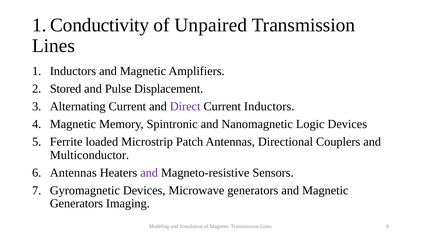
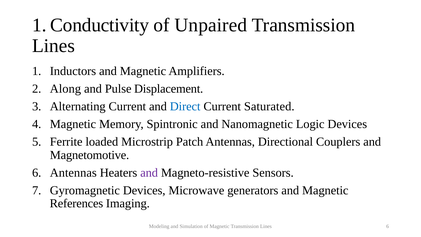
Stored: Stored -> Along (65, 89)
Direct colour: purple -> blue (185, 106)
Current Inductors: Inductors -> Saturated (269, 106)
Multiconductor: Multiconductor -> Magnetomotive (90, 155)
Generators: Generators -> References (76, 203)
